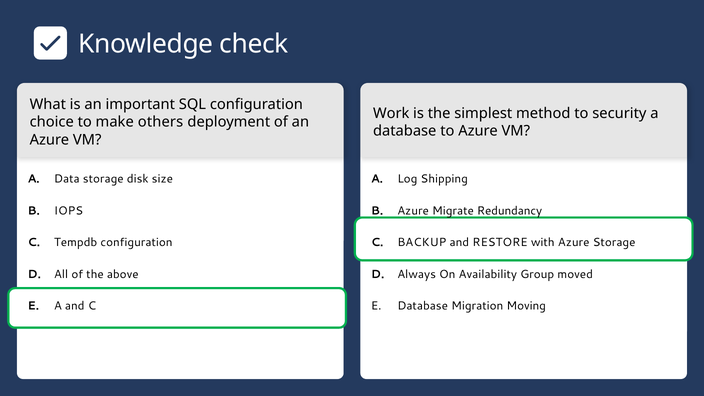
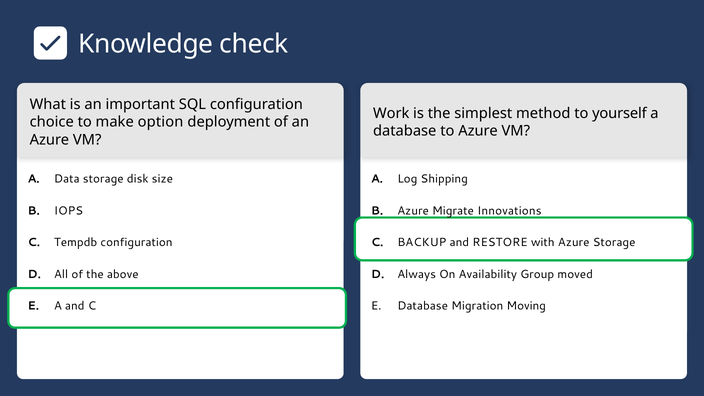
security: security -> yourself (619, 113)
others: others -> option (161, 122)
Redundancy: Redundancy -> Innovations (509, 211)
